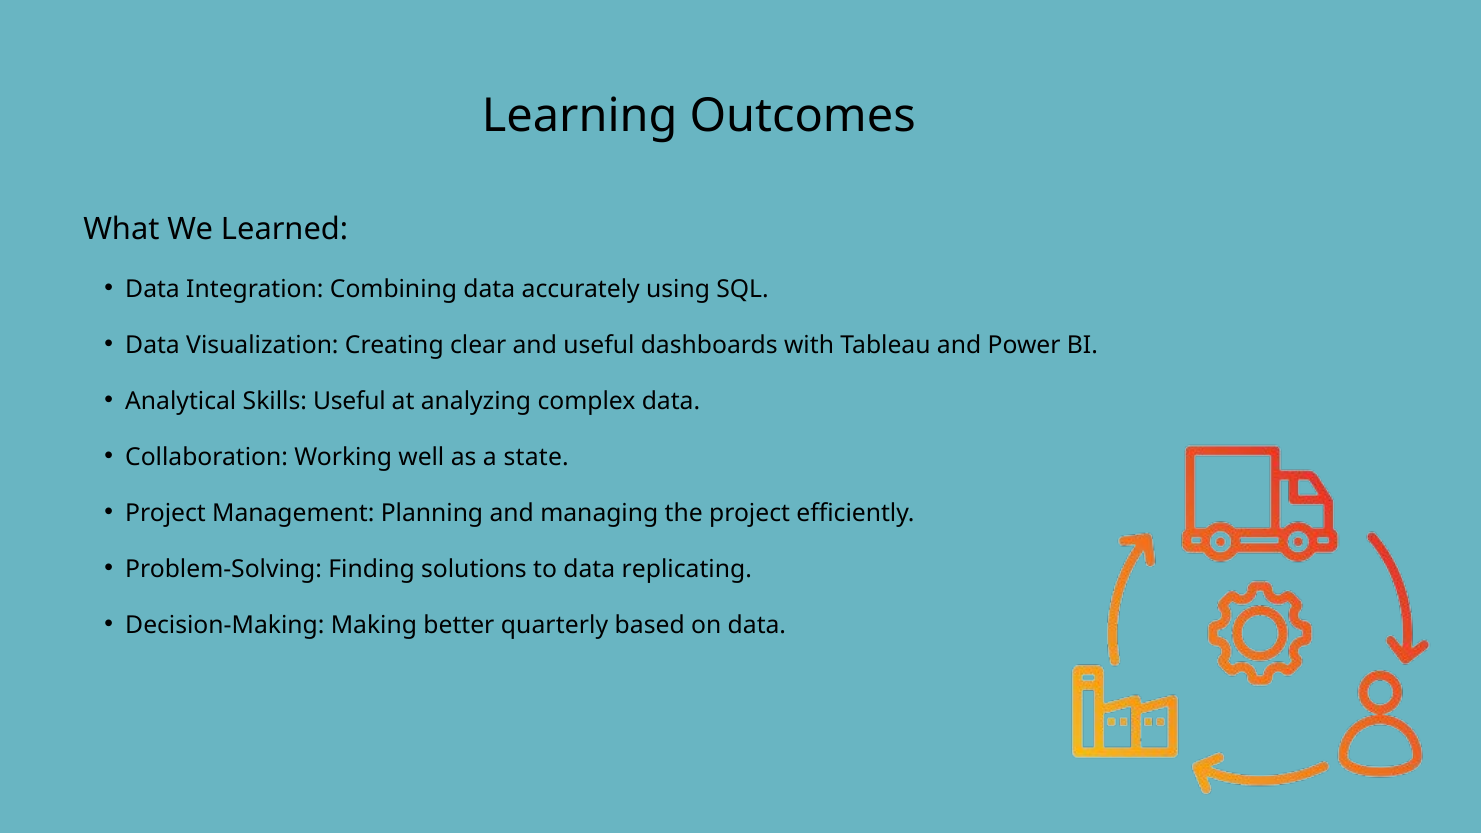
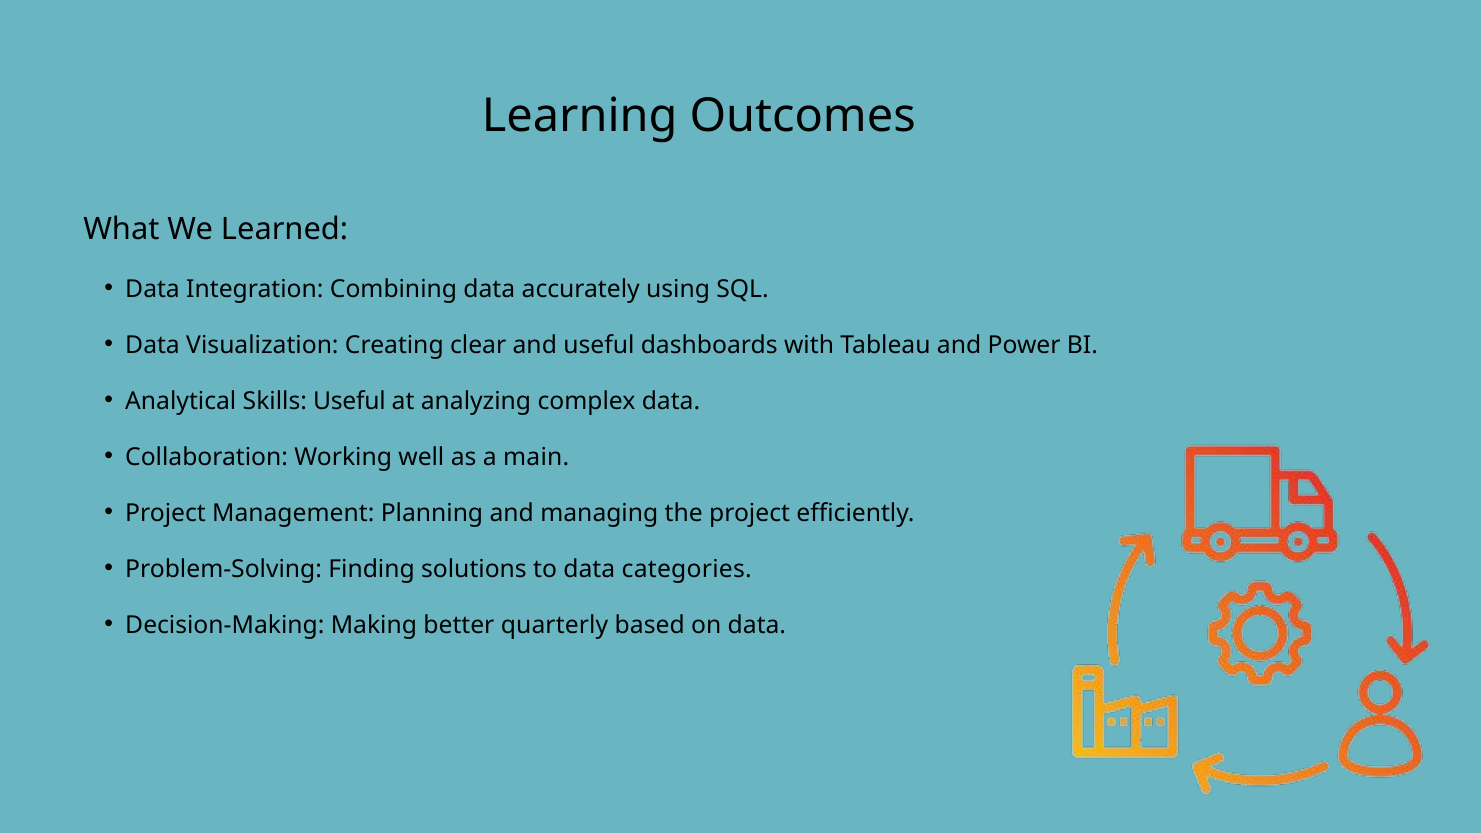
state: state -> main (536, 457)
replicating: replicating -> categories (687, 569)
